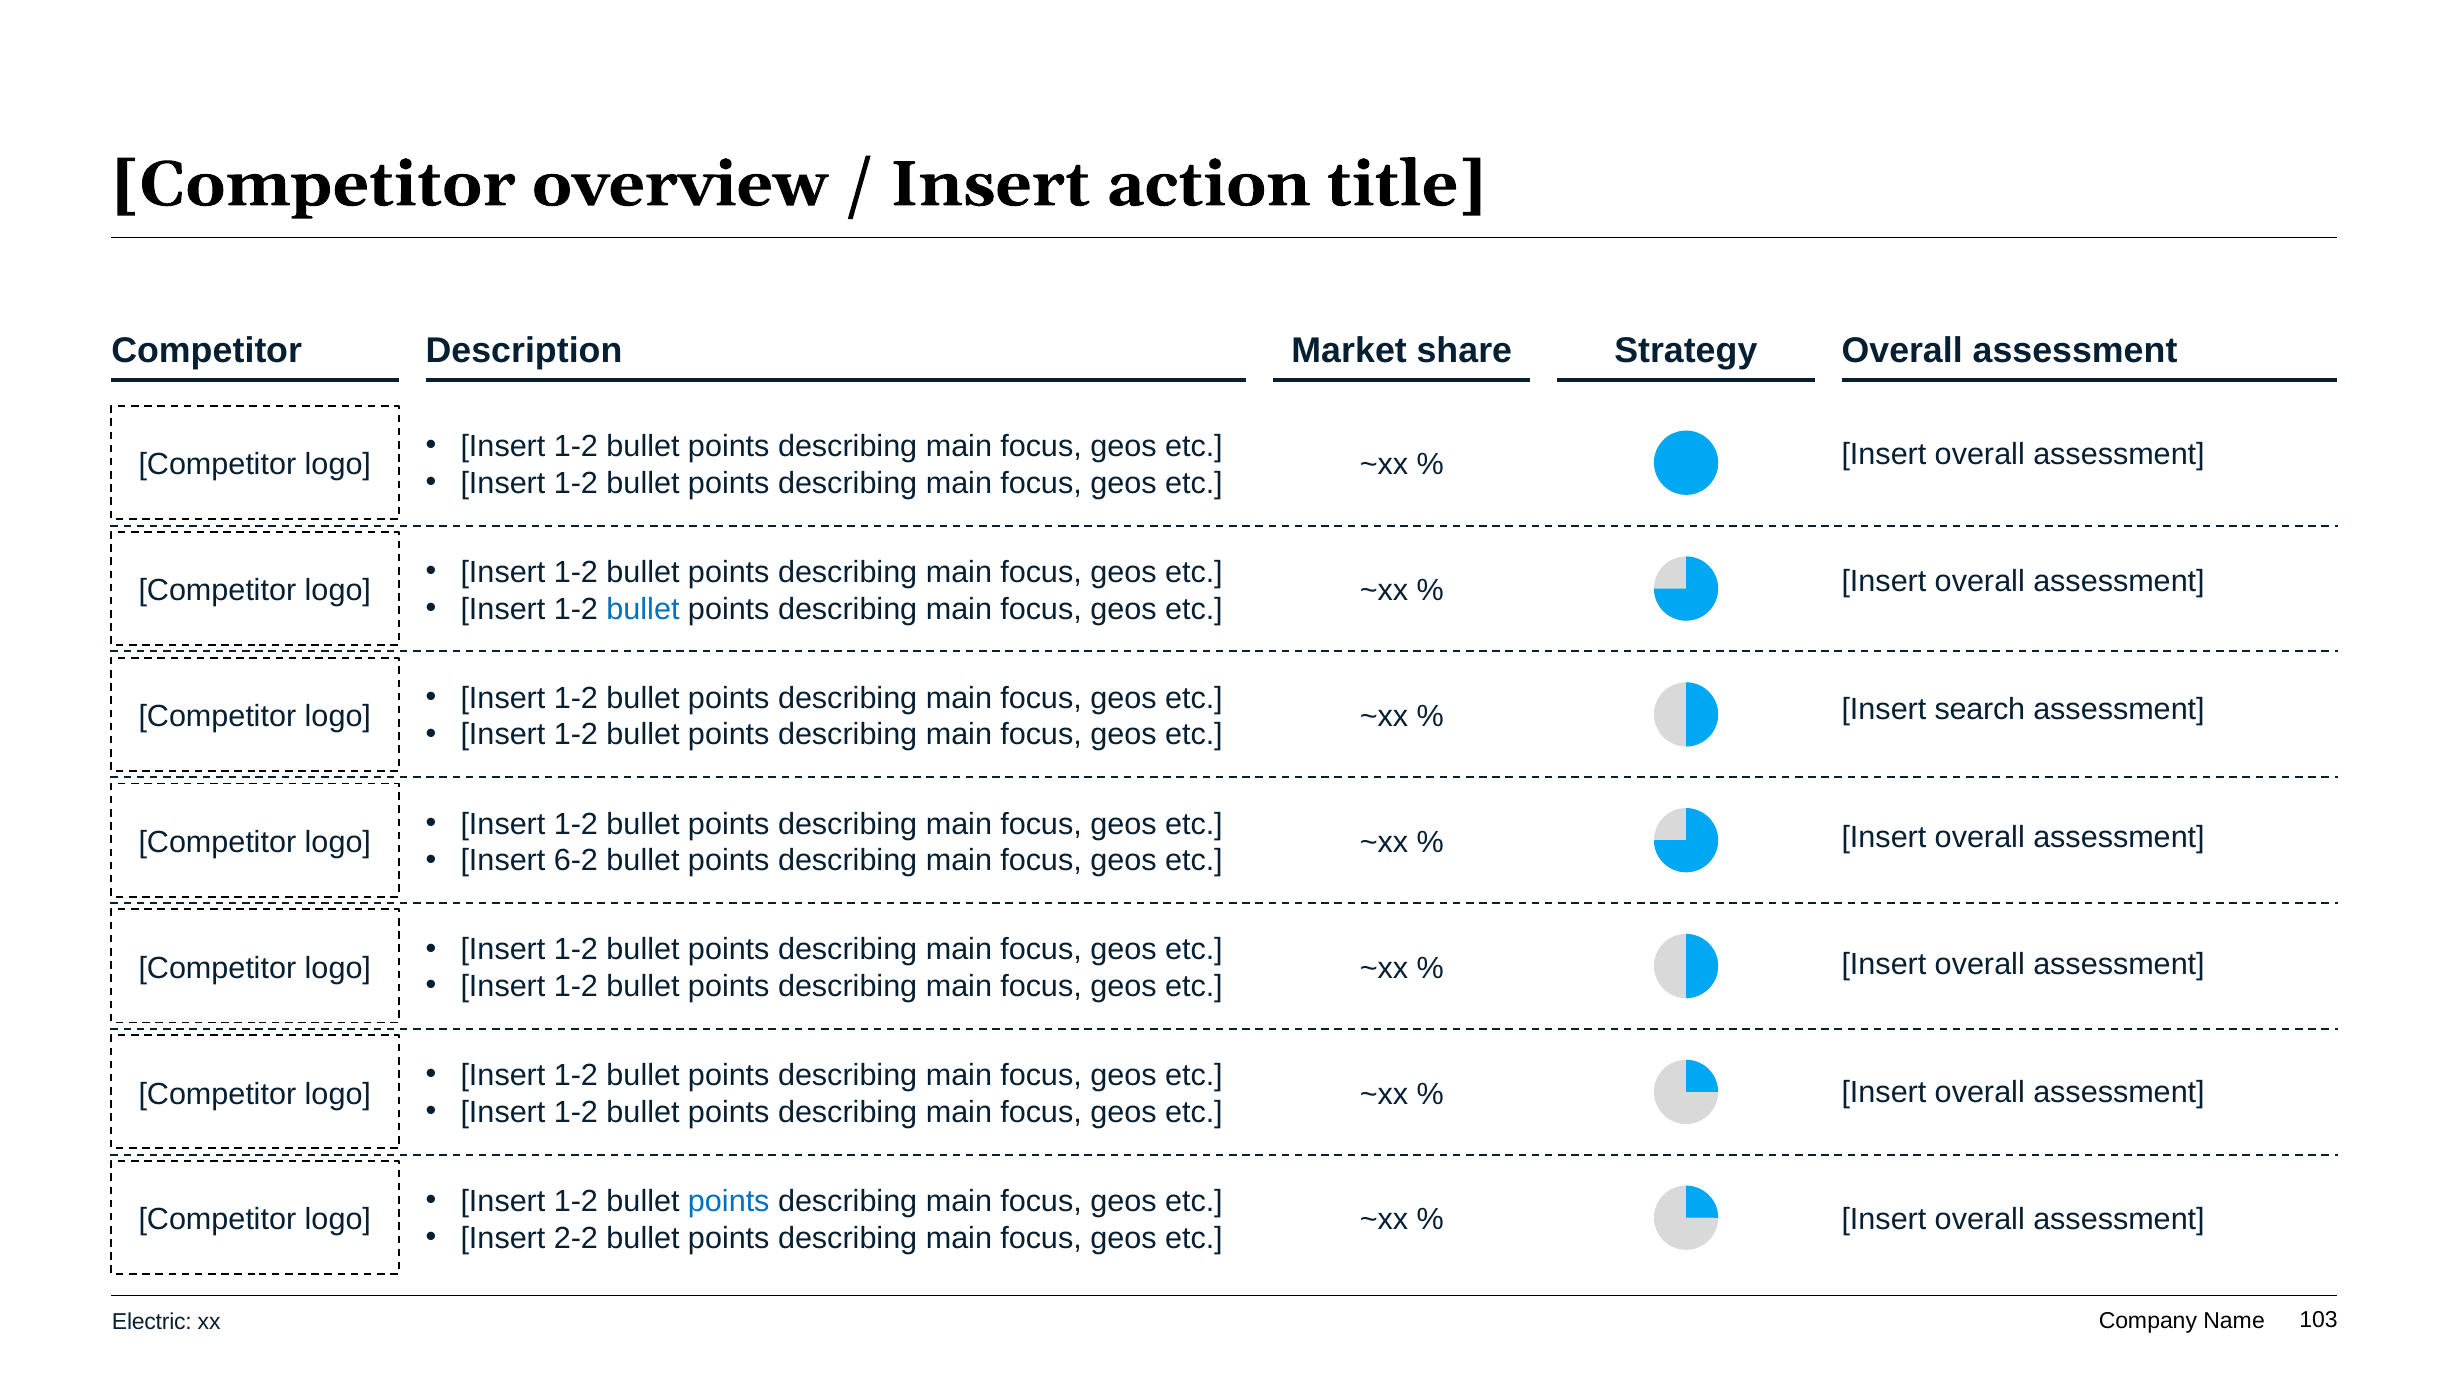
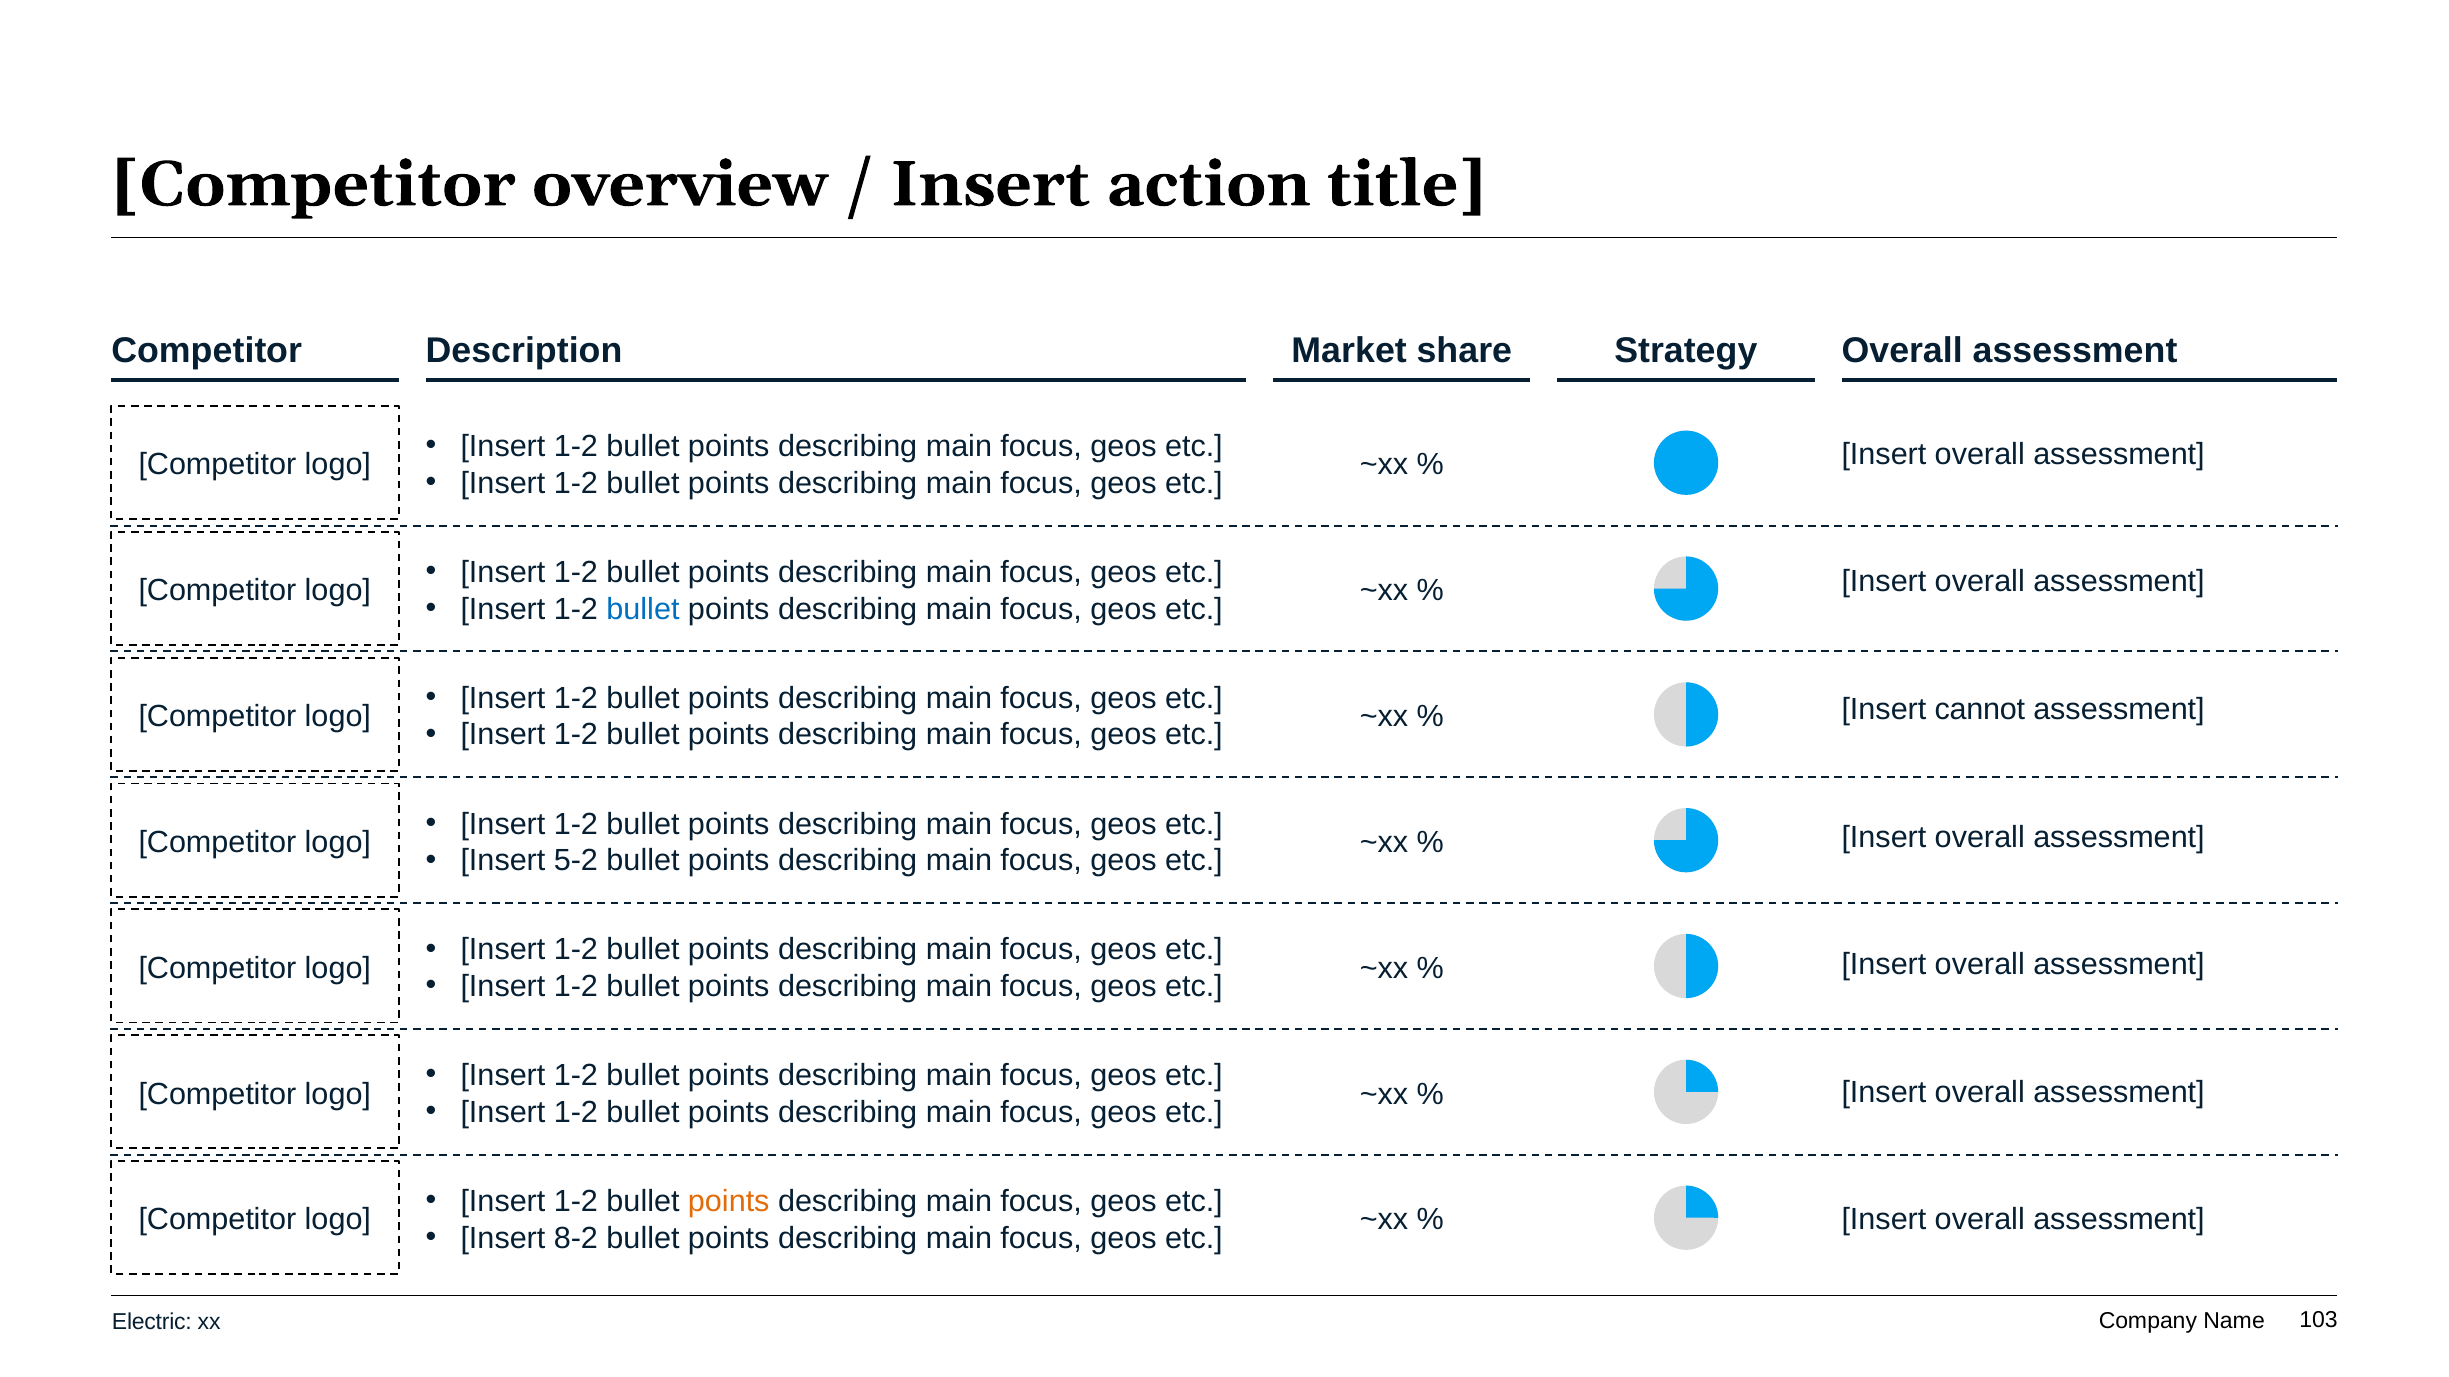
search: search -> cannot (1980, 710)
6-2: 6-2 -> 5-2 (576, 861)
points colour: blue -> orange (729, 1202)
2-2: 2-2 -> 8-2 (576, 1239)
